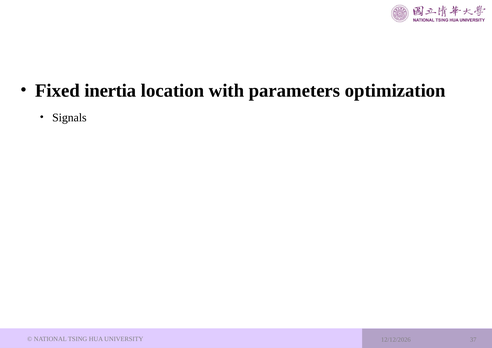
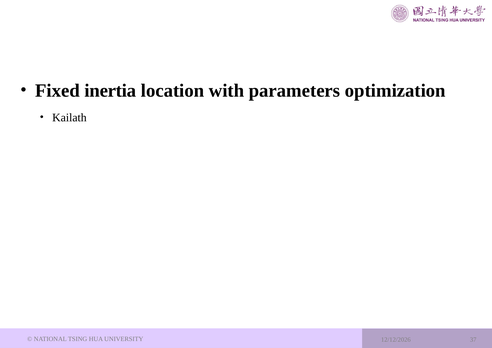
Signals: Signals -> Kailath (69, 118)
